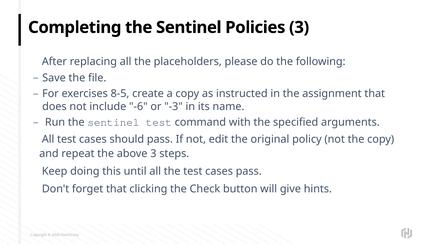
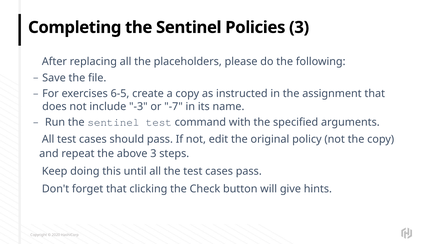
8-5: 8-5 -> 6-5 (120, 93)
-6: -6 -> -3 (138, 106)
-3: -3 -> -7 (174, 106)
